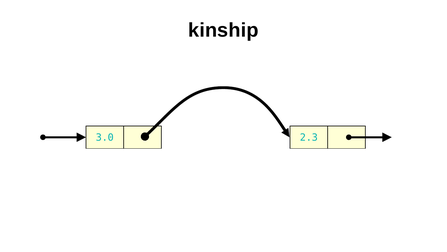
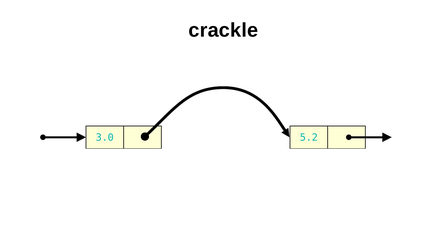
kinship: kinship -> crackle (223, 30)
2.3: 2.3 -> 5.2 (309, 137)
